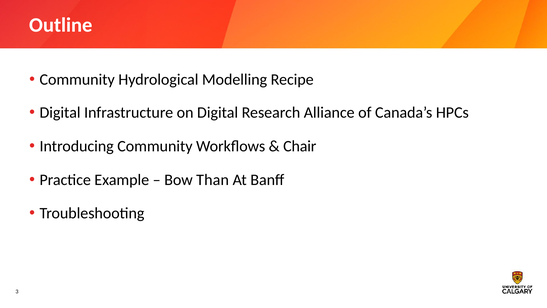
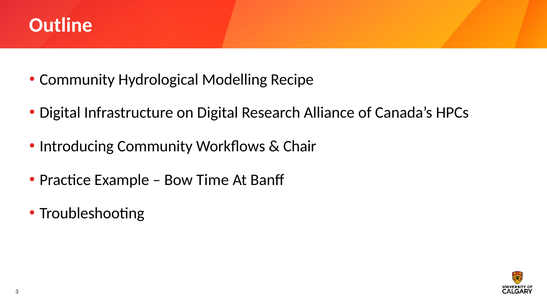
Than: Than -> Time (213, 180)
